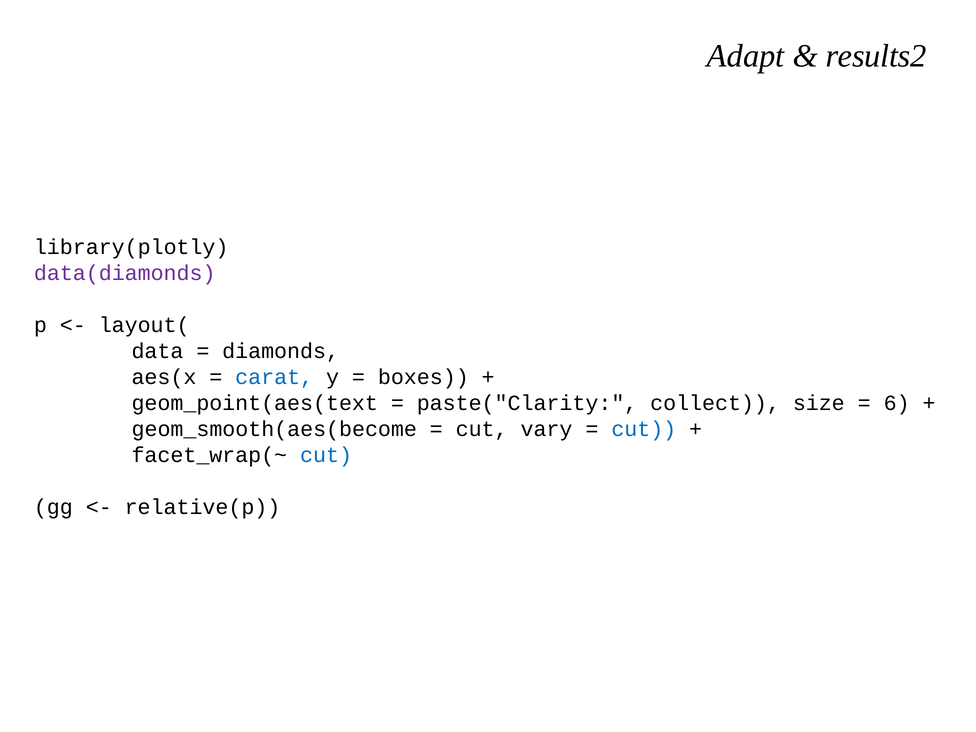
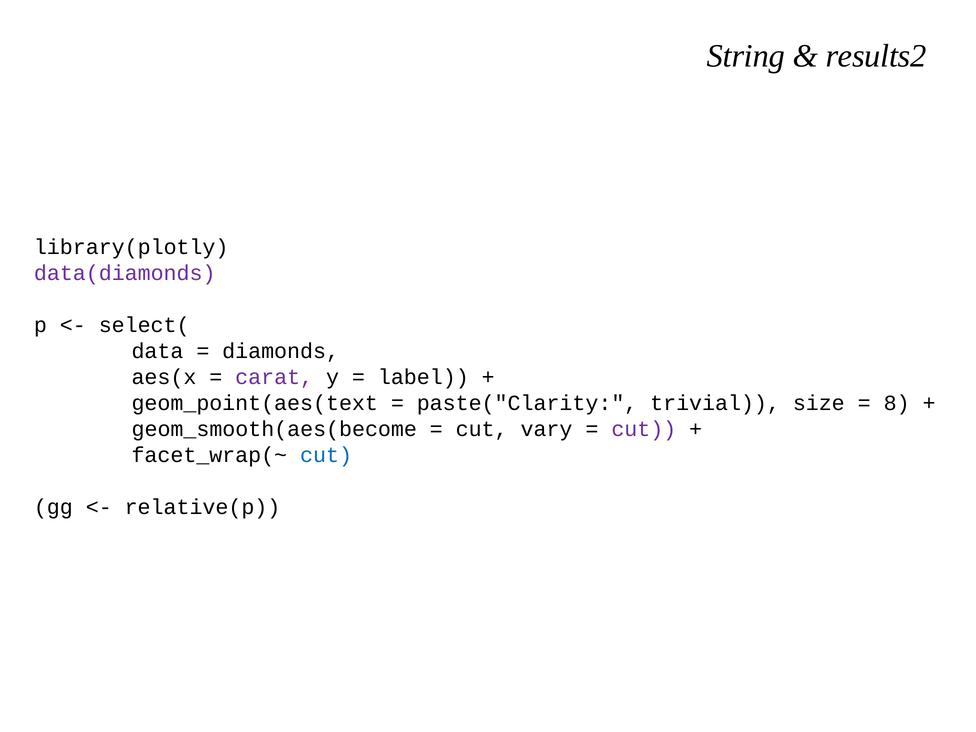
Adapt: Adapt -> String (746, 56)
layout(: layout( -> select( (144, 325)
carat colour: blue -> purple (274, 377)
boxes: boxes -> label (423, 377)
collect: collect -> trivial (715, 403)
6: 6 -> 8 (897, 403)
cut colour: blue -> purple (644, 429)
